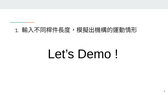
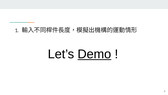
Demo underline: none -> present (94, 54)
